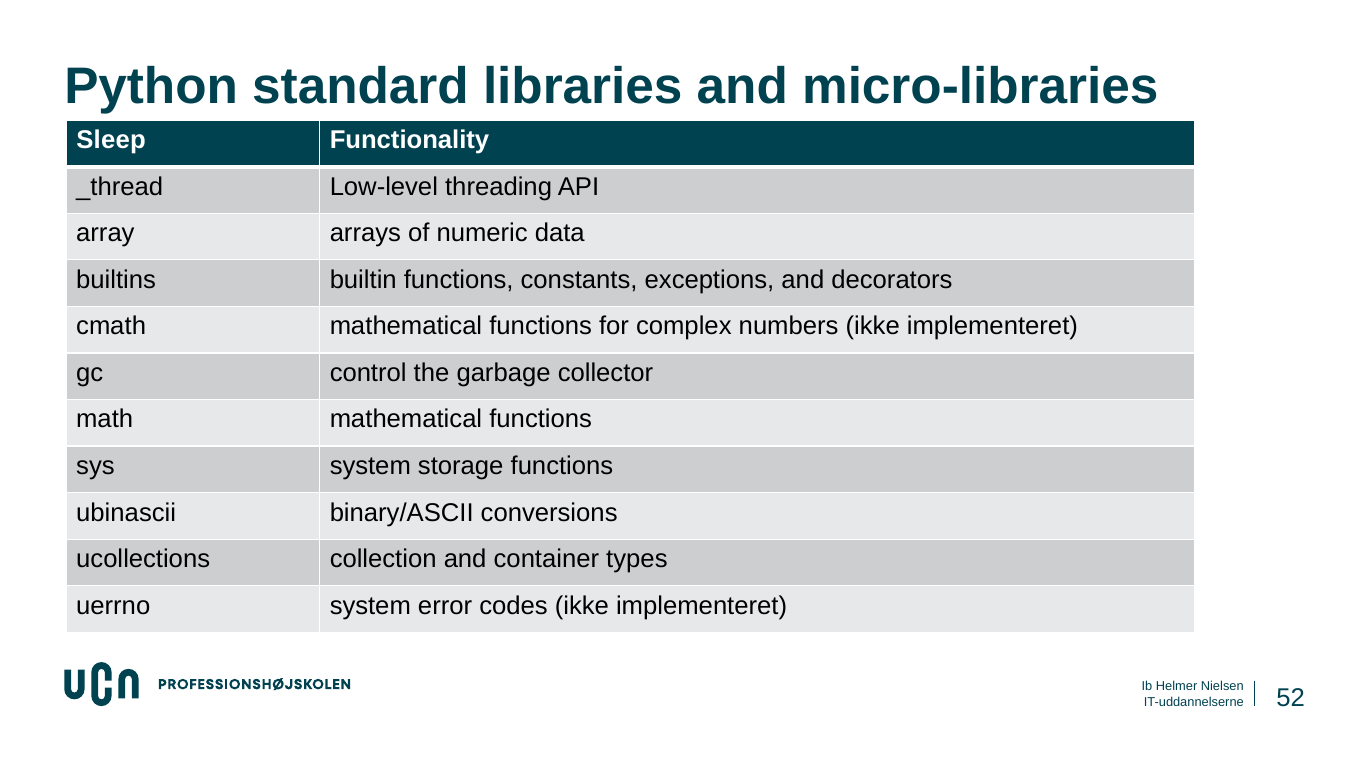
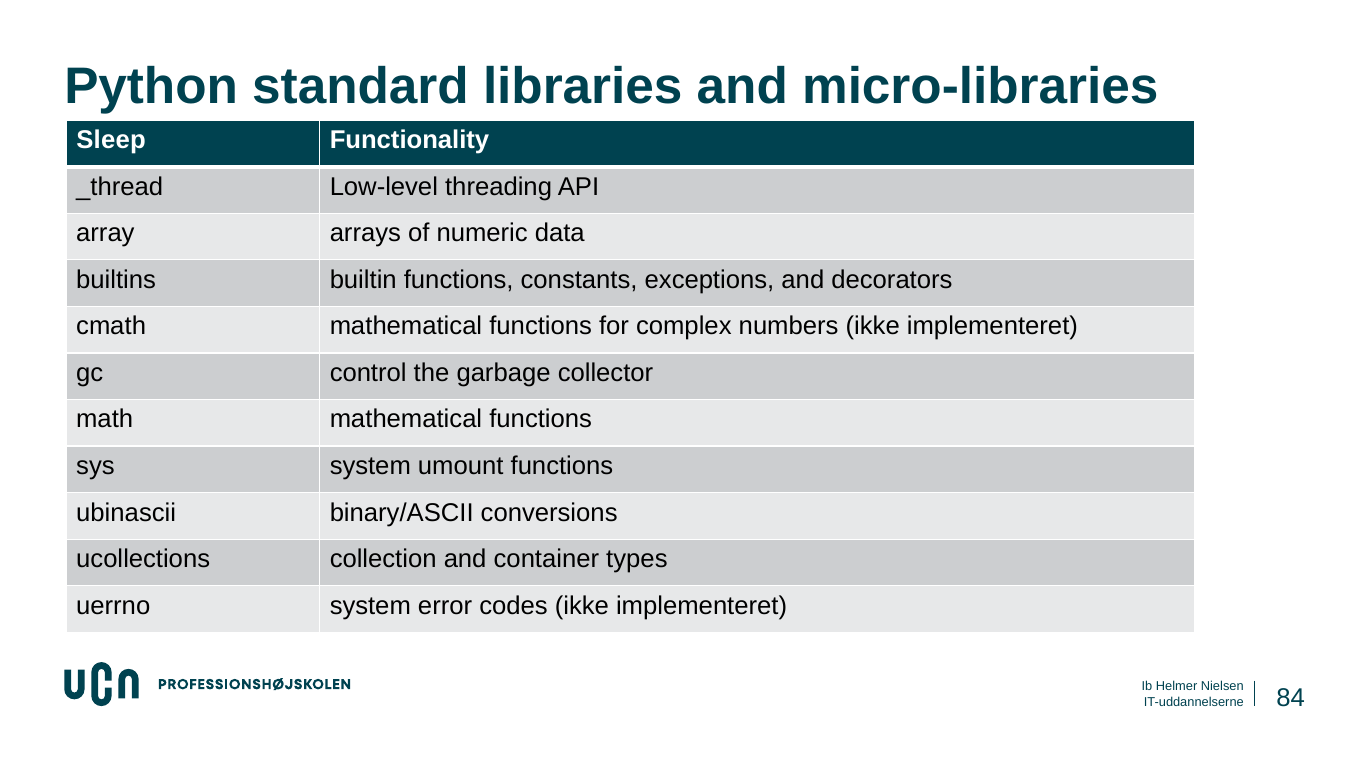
storage: storage -> umount (461, 466)
52: 52 -> 84 (1291, 698)
